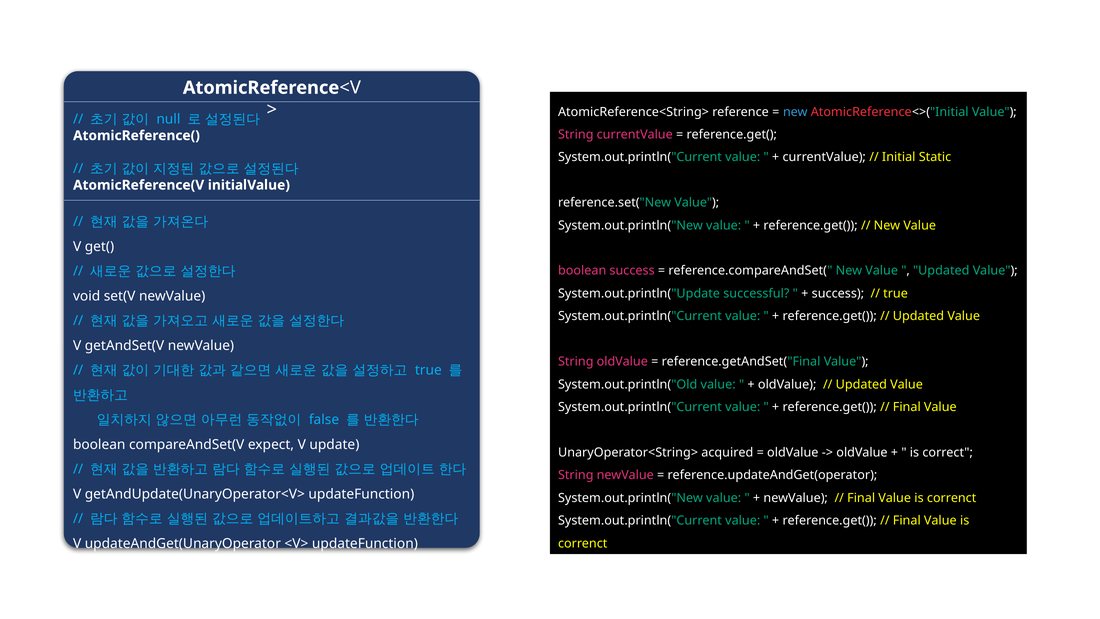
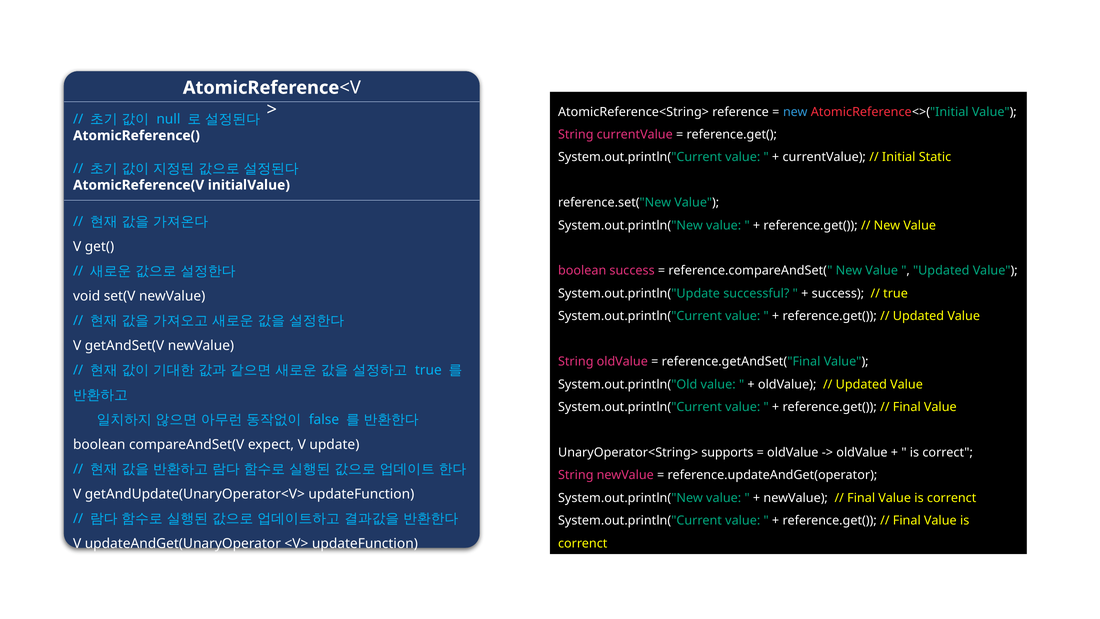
acquired: acquired -> supports (727, 452)
